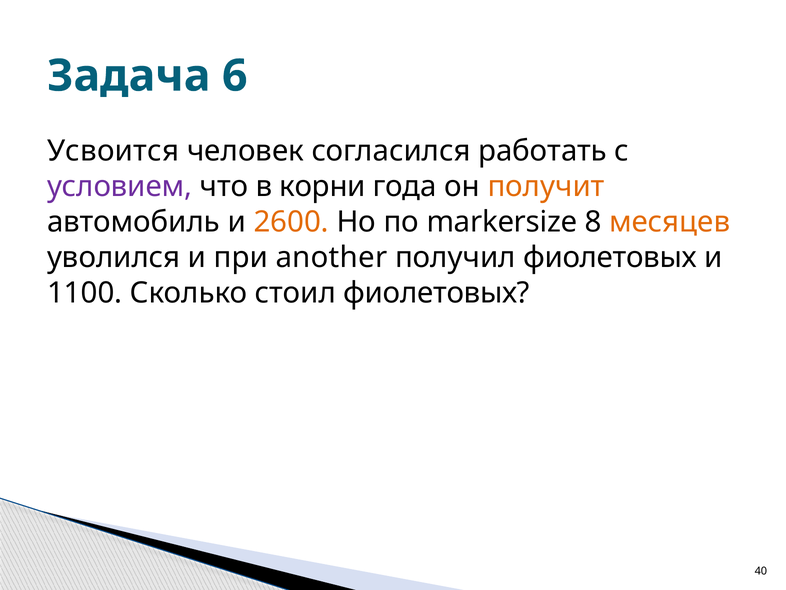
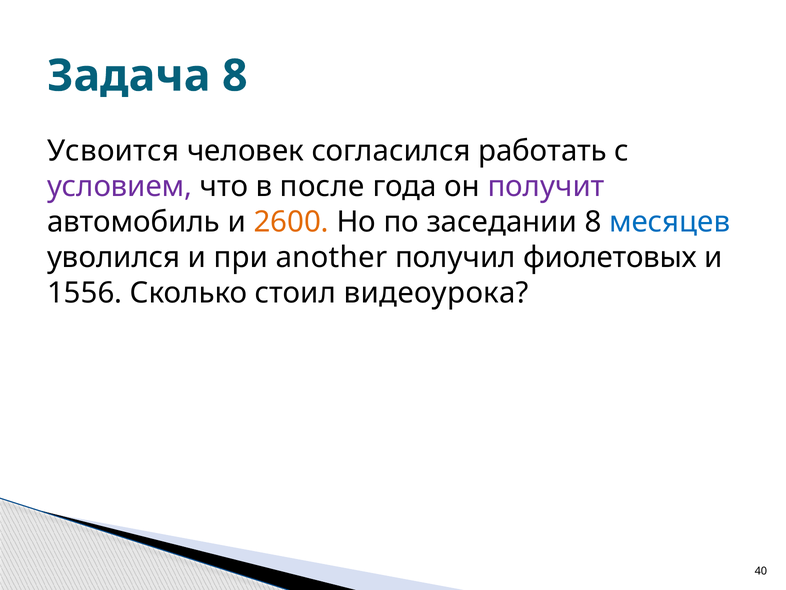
Задача 6: 6 -> 8 (235, 76)
корни: корни -> после (322, 186)
получит colour: orange -> purple (546, 186)
markersize: markersize -> заседании (502, 222)
месяцев colour: orange -> blue (670, 222)
1100: 1100 -> 1556 (85, 293)
стоил фиолетовых: фиолетовых -> видеоурока (436, 293)
